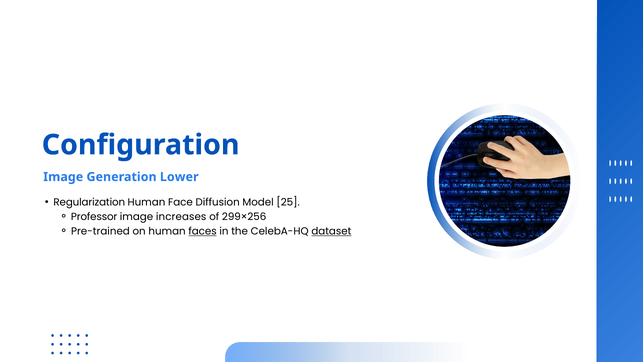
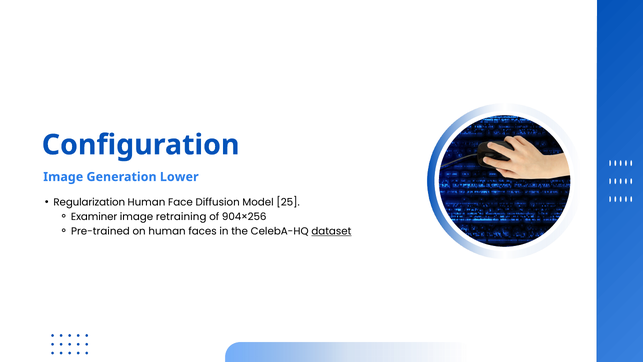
Professor: Professor -> Examiner (94, 217)
increases: increases -> retraining (181, 217)
299×256: 299×256 -> 904×256 (244, 217)
faces underline: present -> none (203, 231)
